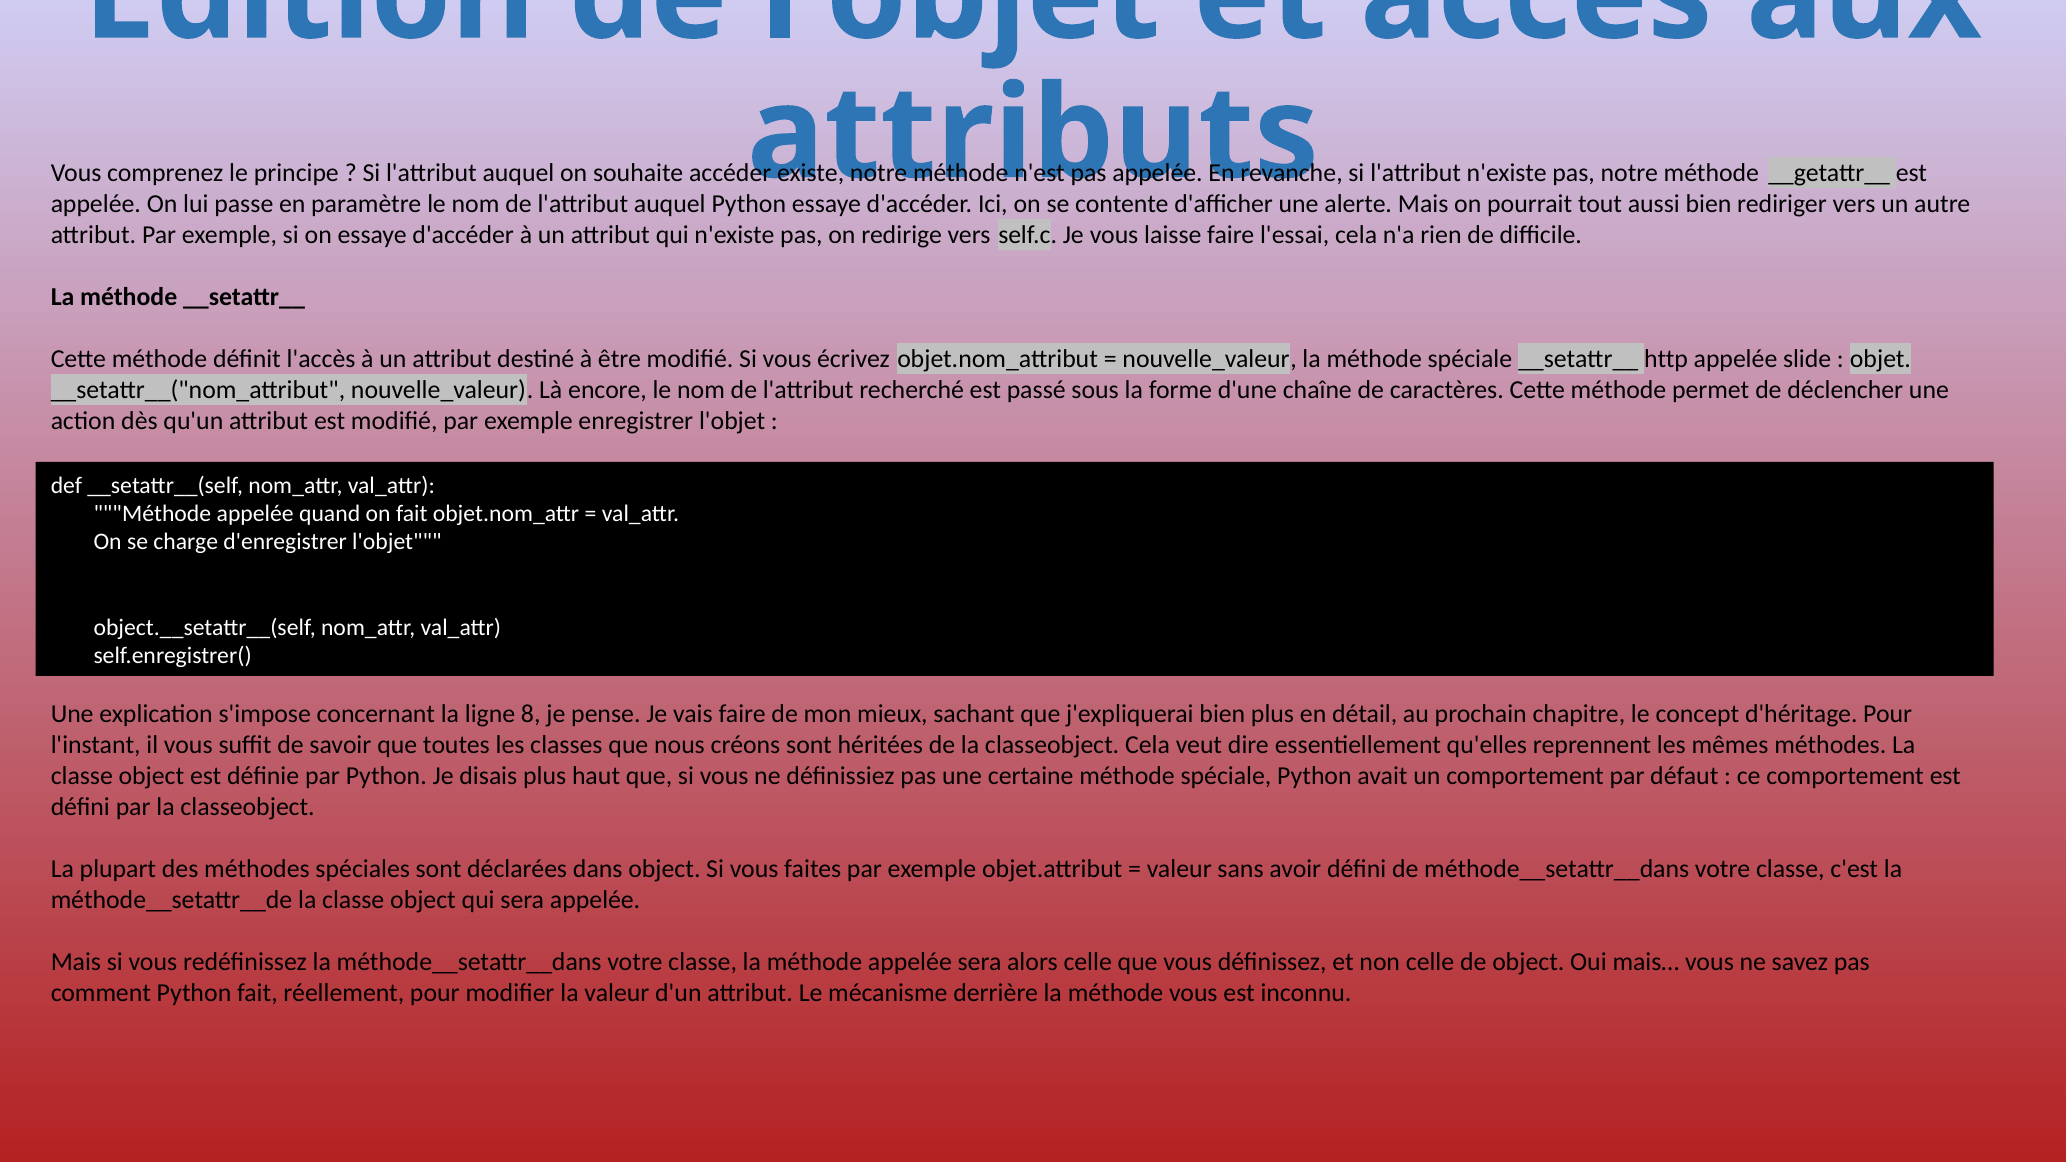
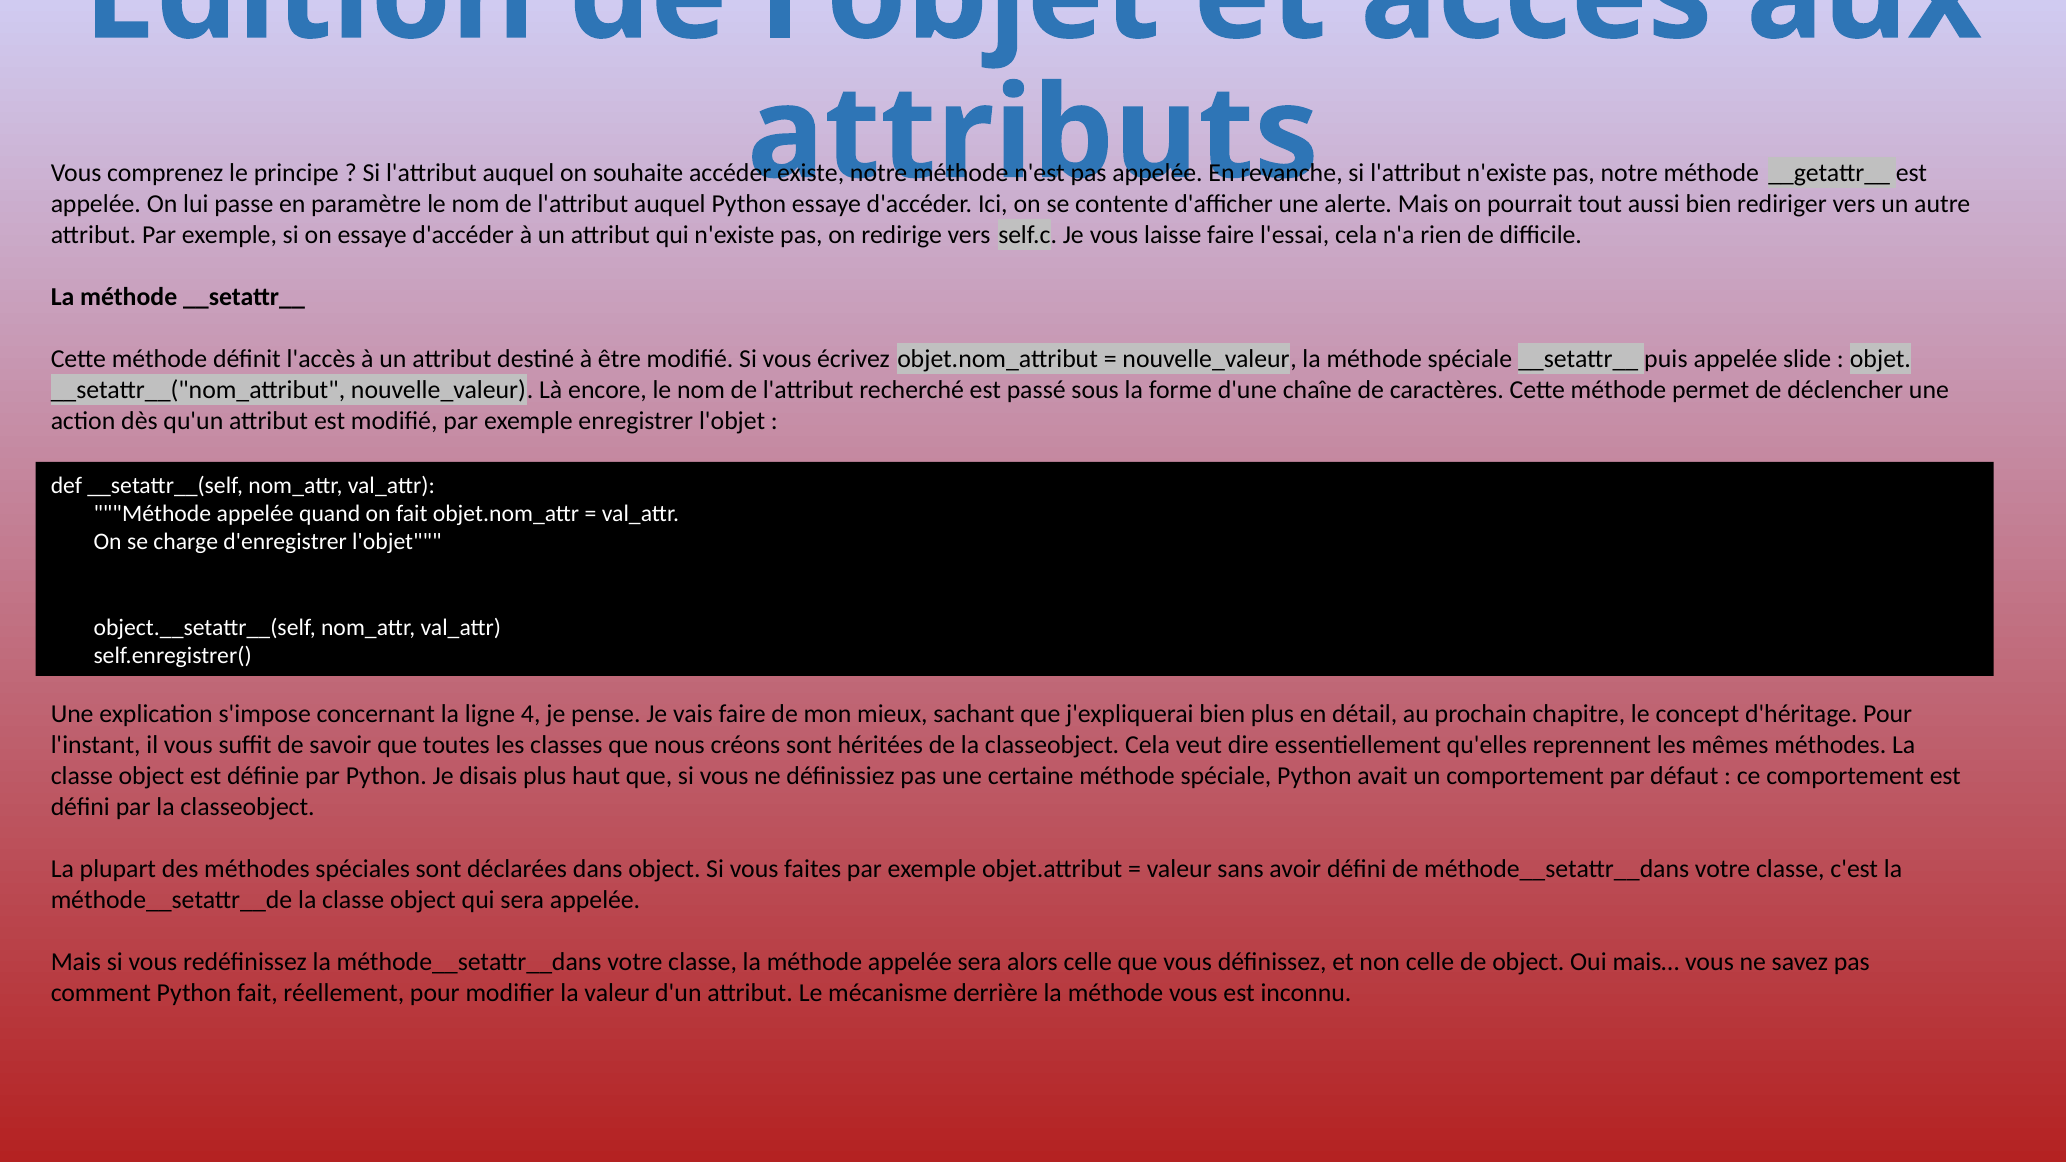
http: http -> puis (1666, 359)
8: 8 -> 4 (531, 714)
